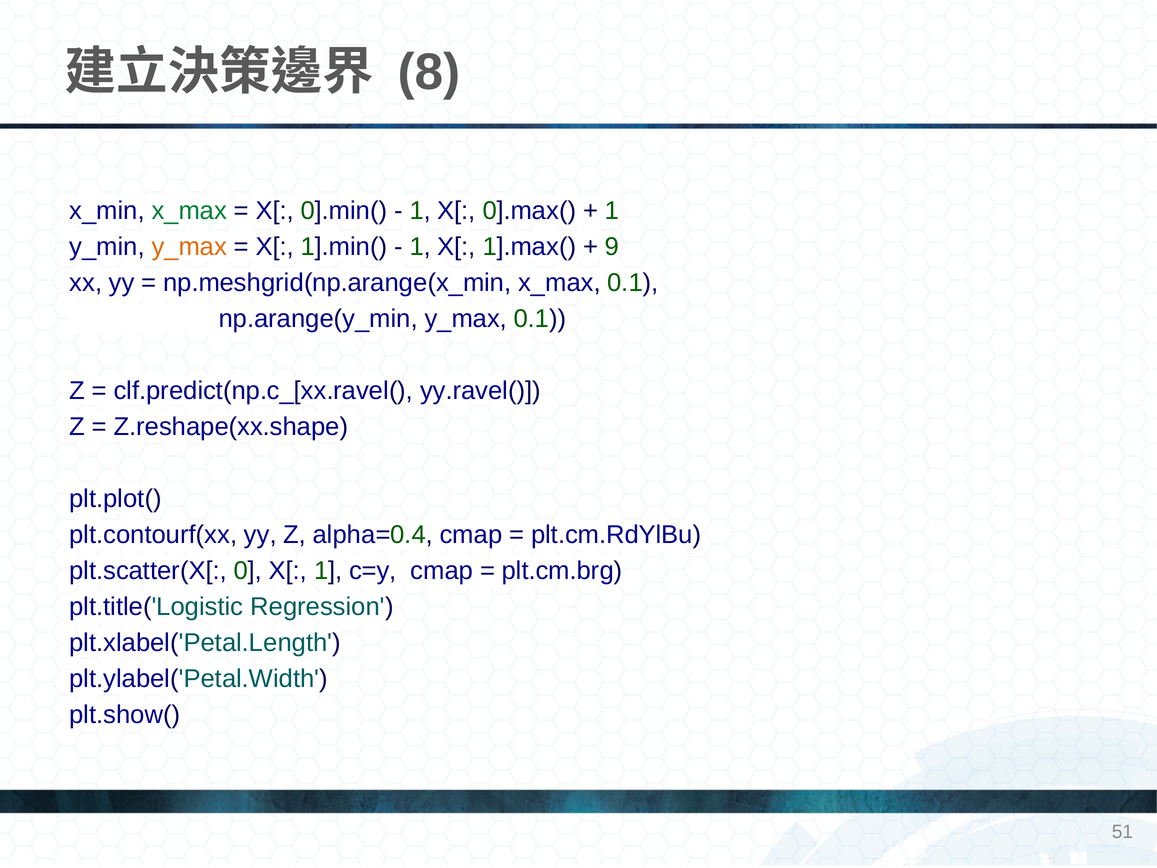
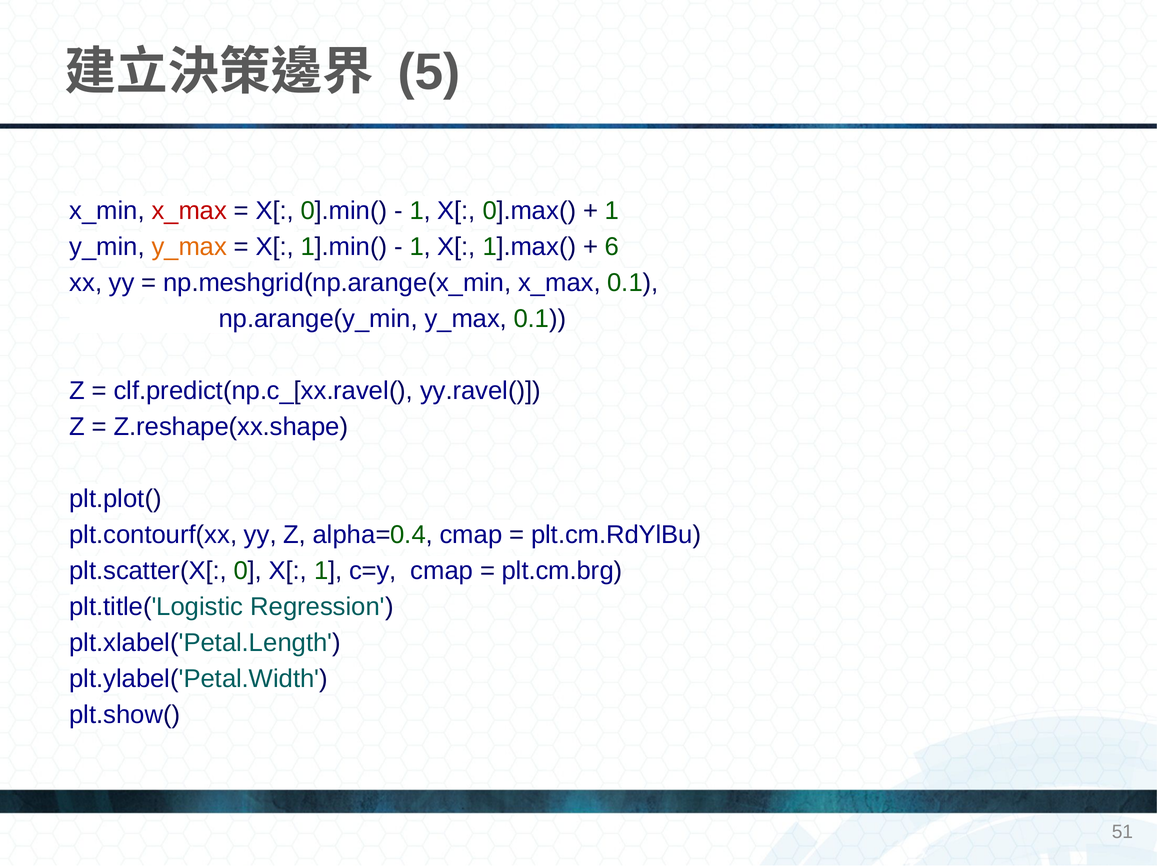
8: 8 -> 5 (429, 72)
x_max colour: green -> red (189, 211)
9: 9 -> 6 (612, 247)
